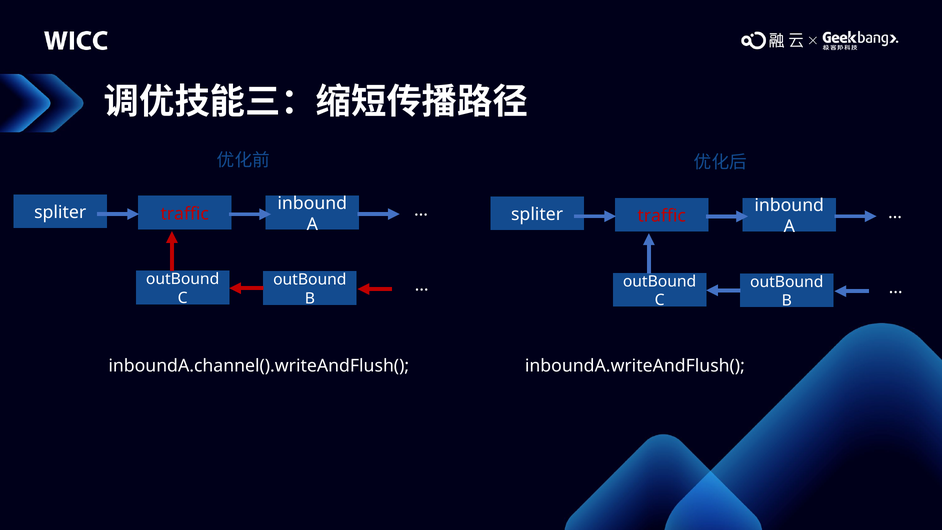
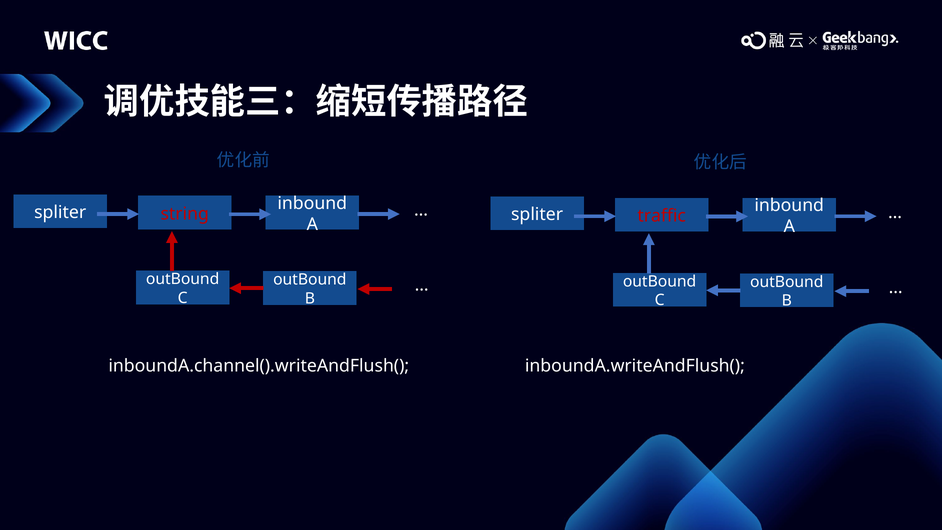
traffic: traffic -> string (185, 214)
